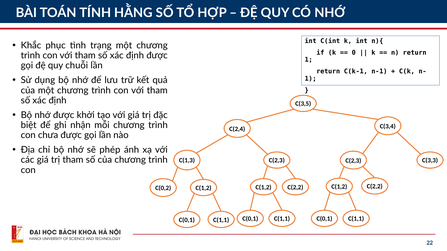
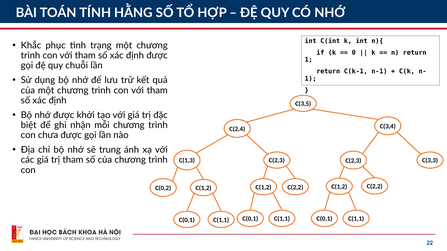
phép: phép -> trung (110, 150)
